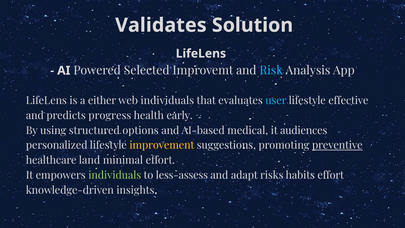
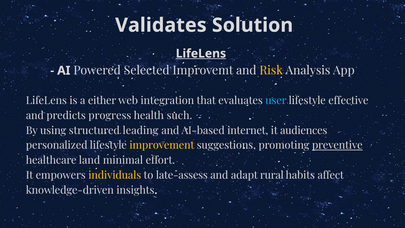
LifeLens underline: none -> present (201, 54)
Risk colour: light blue -> yellow (271, 71)
web individuals: individuals -> integration (167, 100)
early: early -> such (179, 115)
options: options -> leading (141, 130)
medical: medical -> internet (248, 130)
individuals colour: light green -> yellow (115, 175)
less-assess: less-assess -> late-assess (182, 175)
risks: risks -> rural (272, 175)
habits effort: effort -> affect (331, 175)
